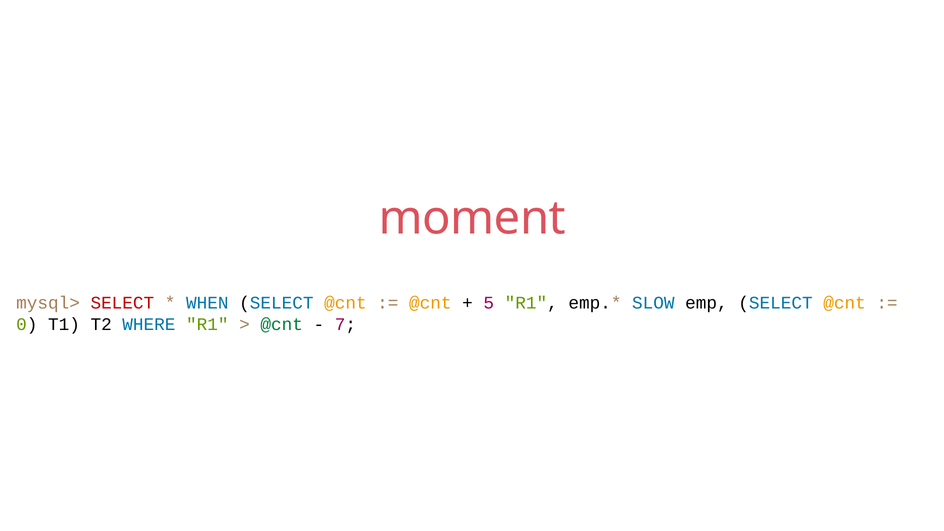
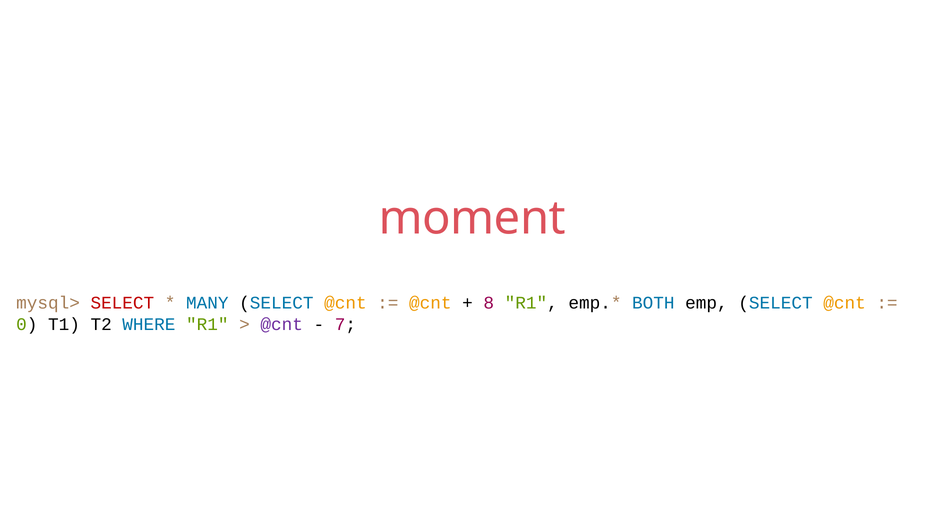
WHEN: WHEN -> MANY (207, 303)
5: 5 -> 8 (489, 303)
SLOW: SLOW -> BOTH (653, 303)
@cnt colour: green -> purple (282, 324)
